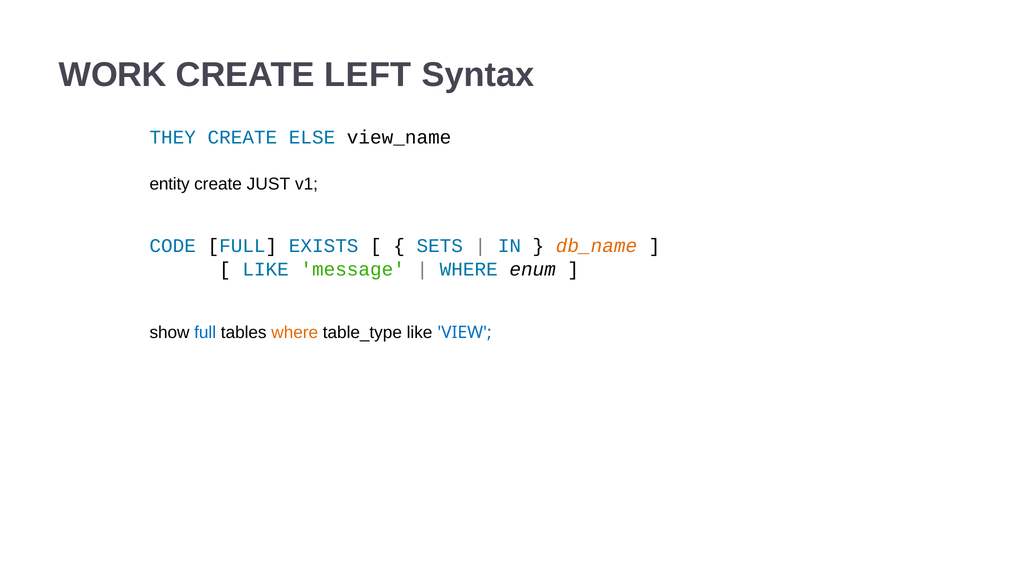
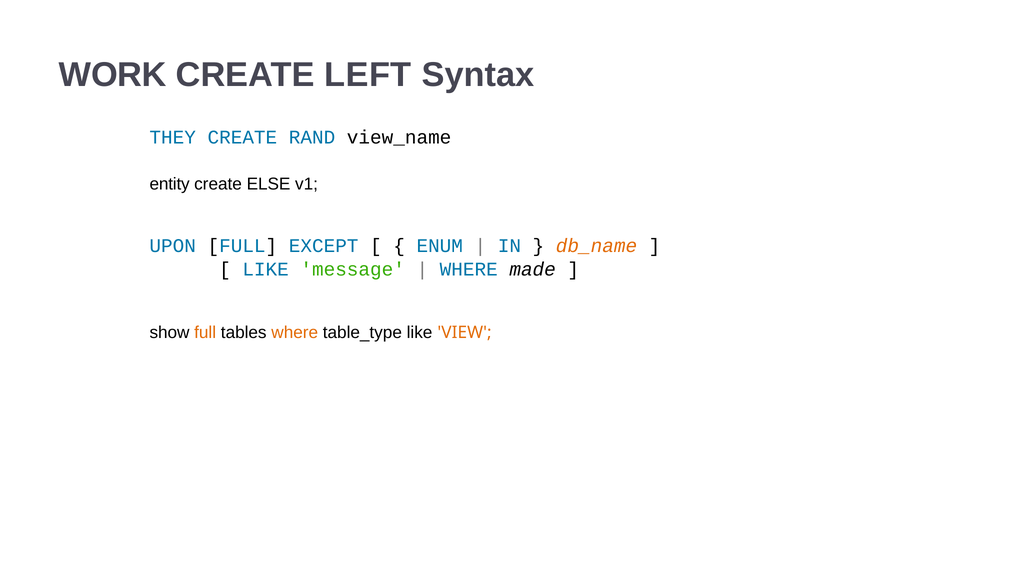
ELSE: ELSE -> RAND (312, 137)
JUST: JUST -> ELSE (269, 184)
CODE: CODE -> UPON (173, 246)
EXISTS: EXISTS -> EXCEPT (324, 246)
SETS: SETS -> ENUM (440, 246)
enum: enum -> made (533, 269)
full colour: blue -> orange (205, 332)
VIEW colour: blue -> orange (465, 332)
